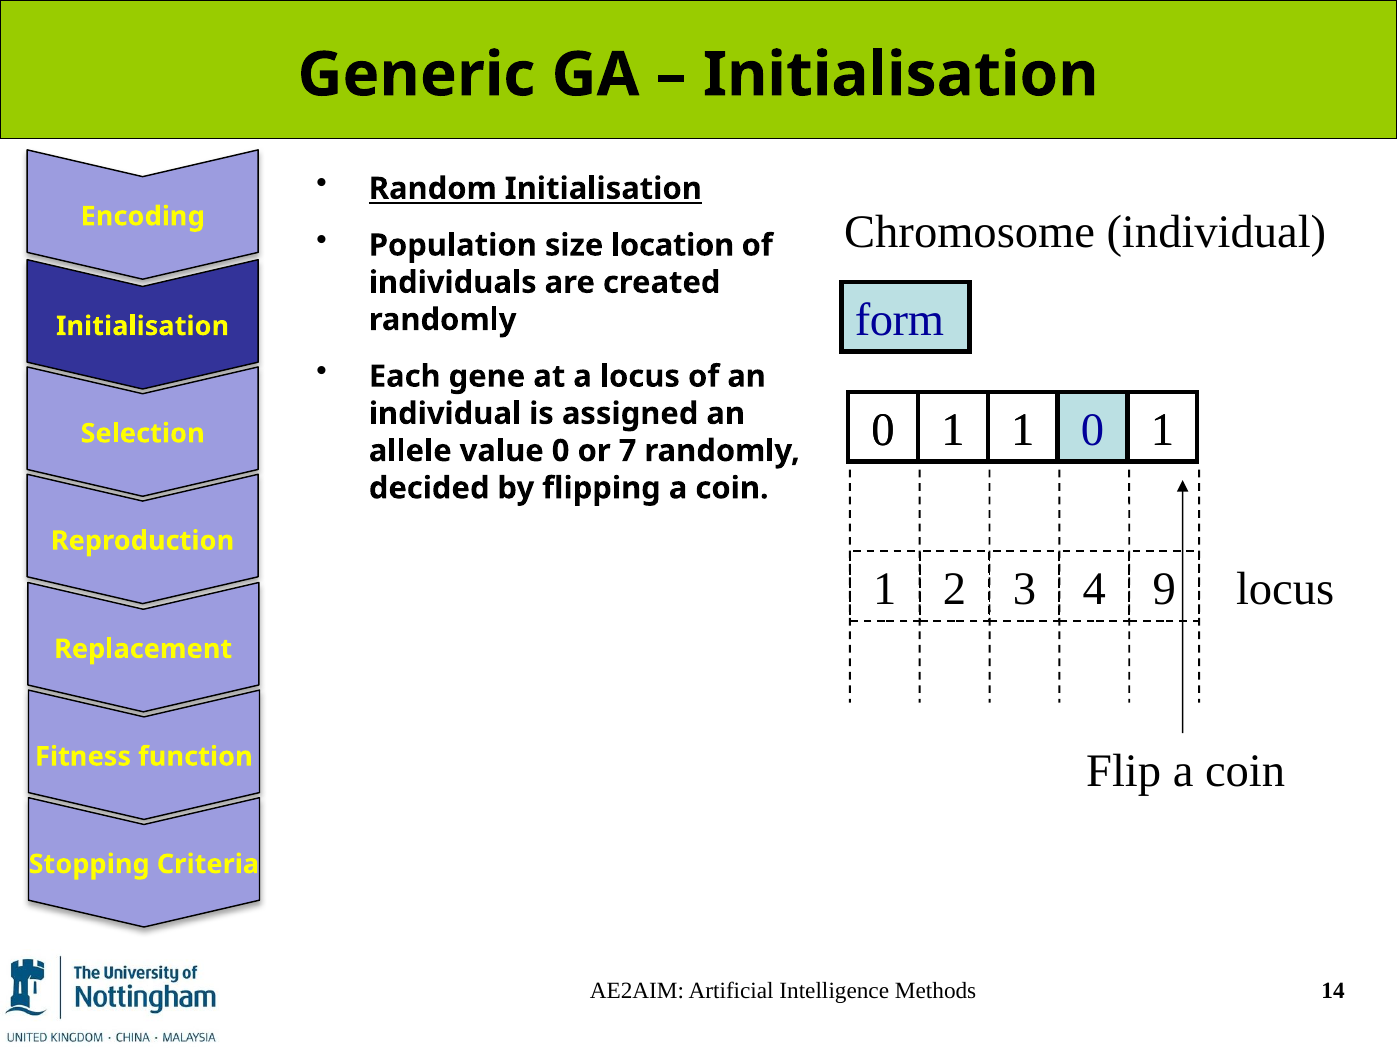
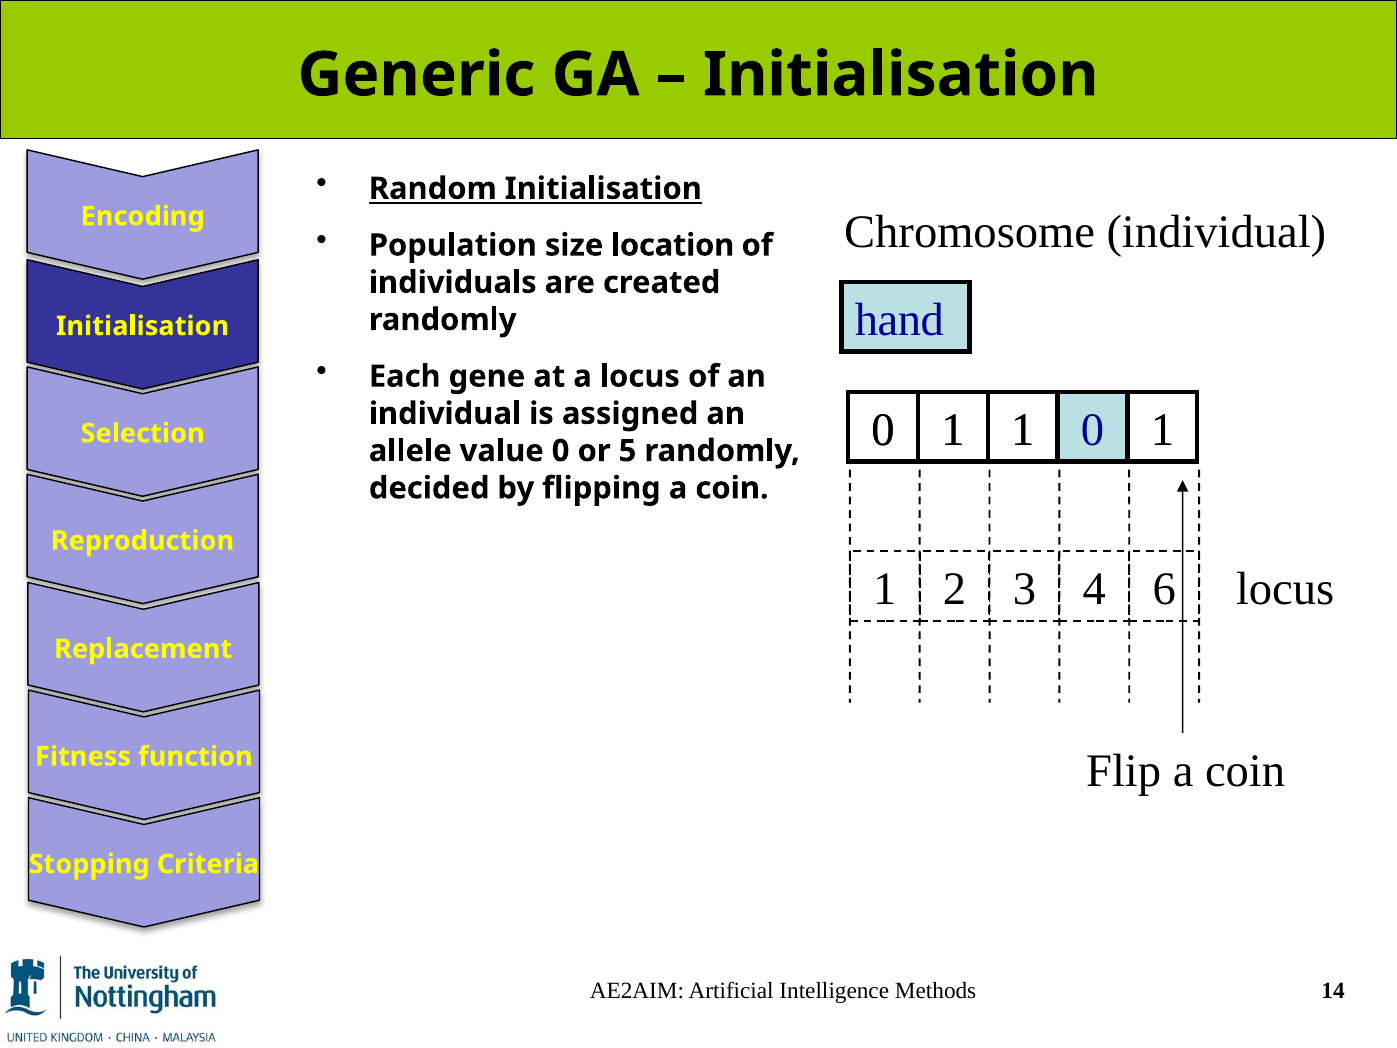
form: form -> hand (899, 320)
7: 7 -> 5 (628, 451)
9: 9 -> 6 (1164, 589)
